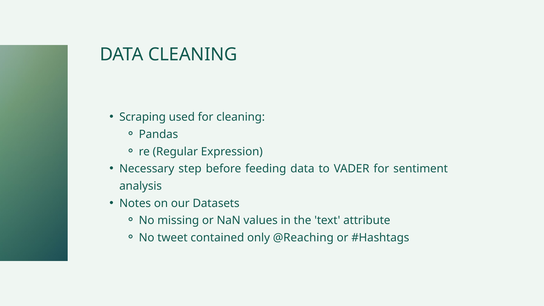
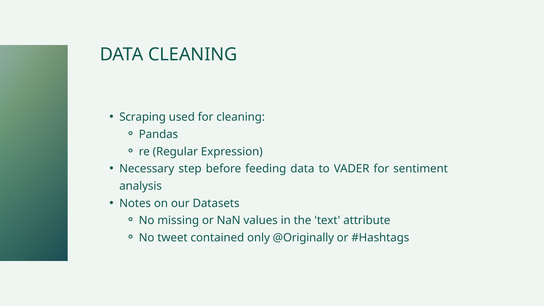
@Reaching: @Reaching -> @Originally (303, 238)
